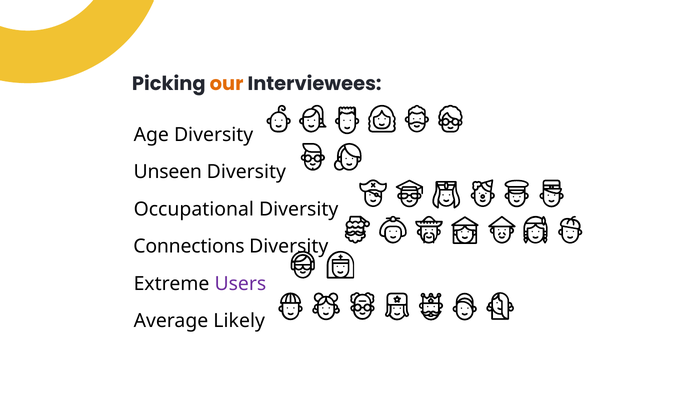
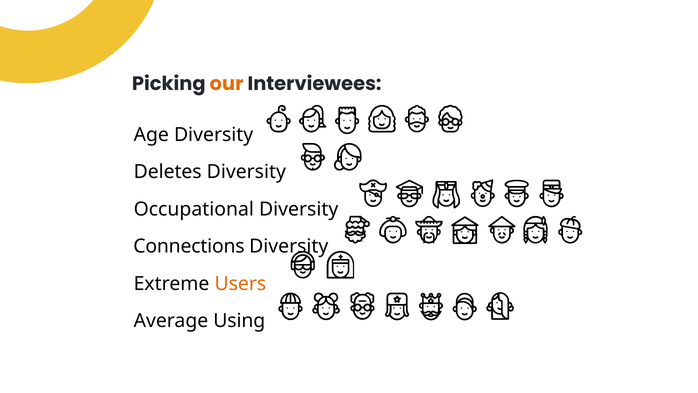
Unseen: Unseen -> Deletes (168, 172)
Users colour: purple -> orange (240, 283)
Likely: Likely -> Using (239, 321)
